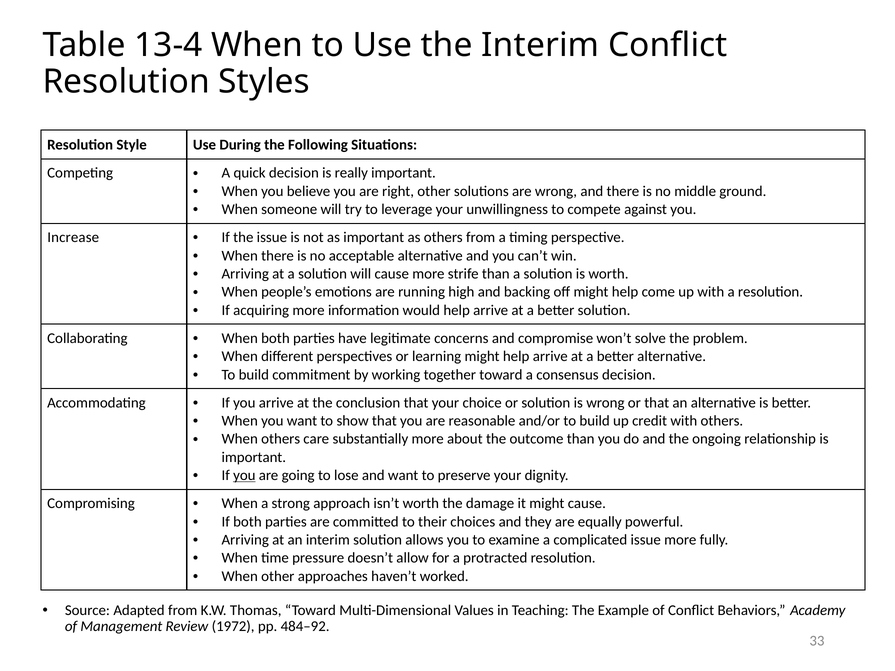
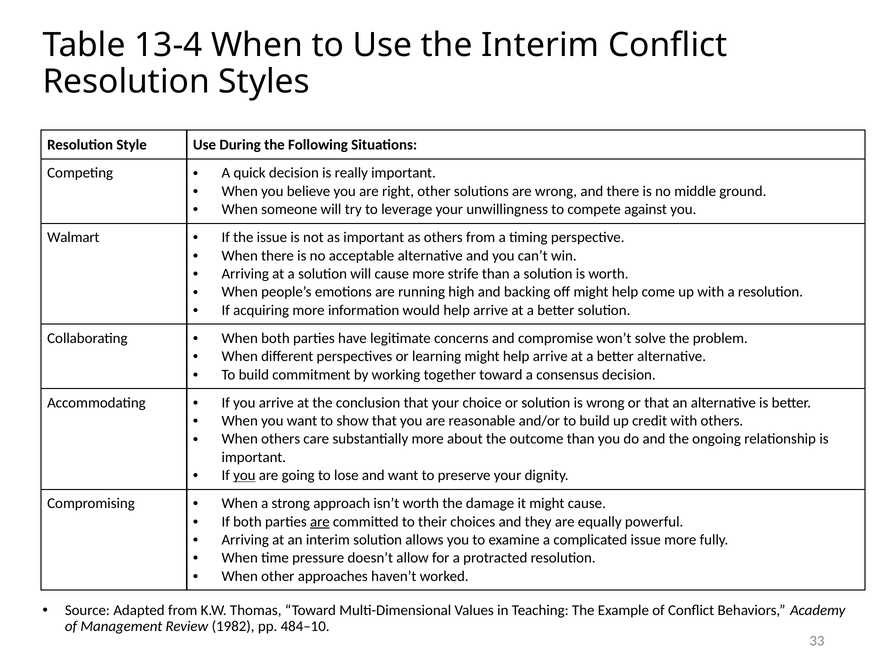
Increase: Increase -> Walmart (73, 238)
are underline: none -> present (320, 522)
1972: 1972 -> 1982 (233, 627)
484–92: 484–92 -> 484–10 (305, 627)
